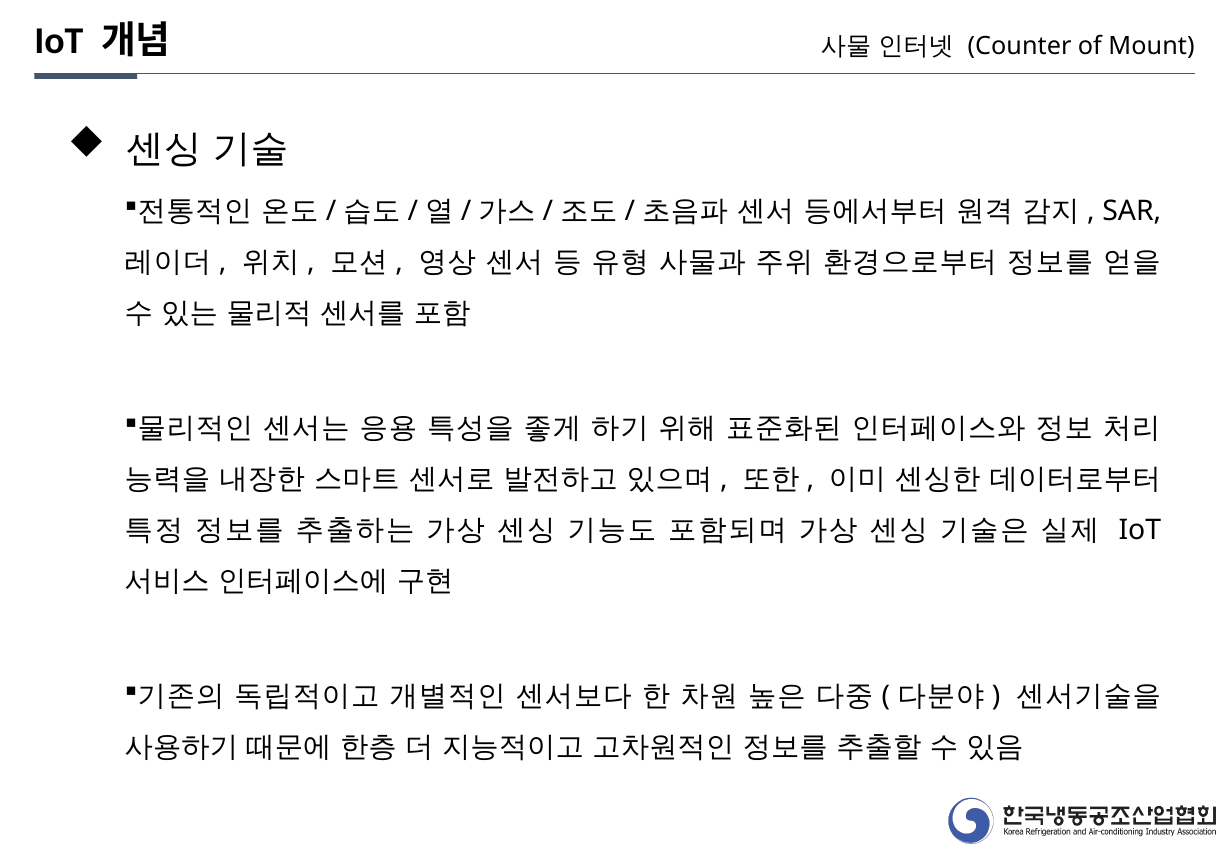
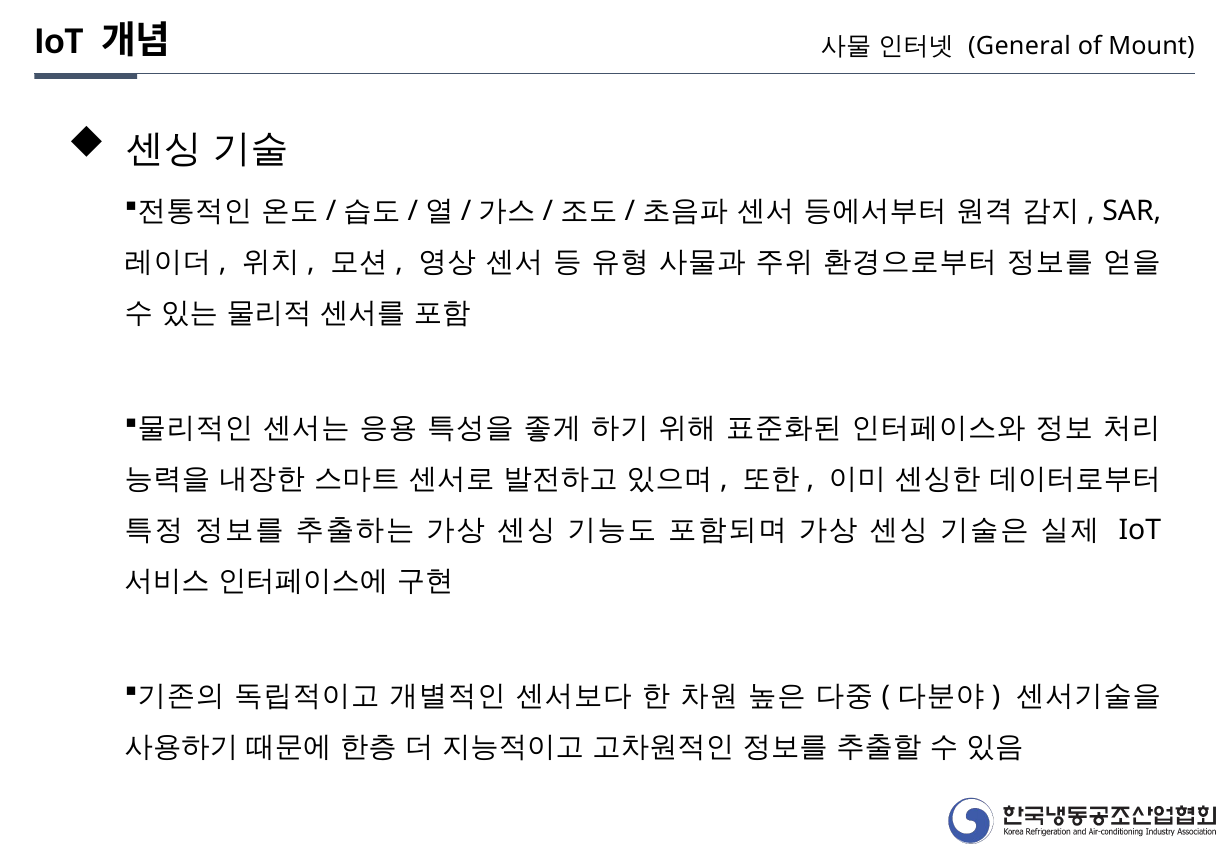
Counter: Counter -> General (1019, 47)
